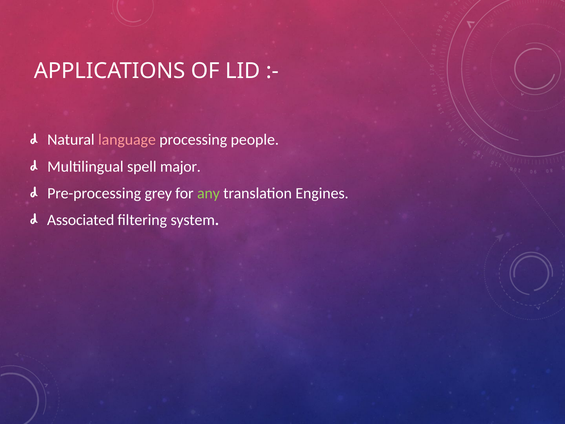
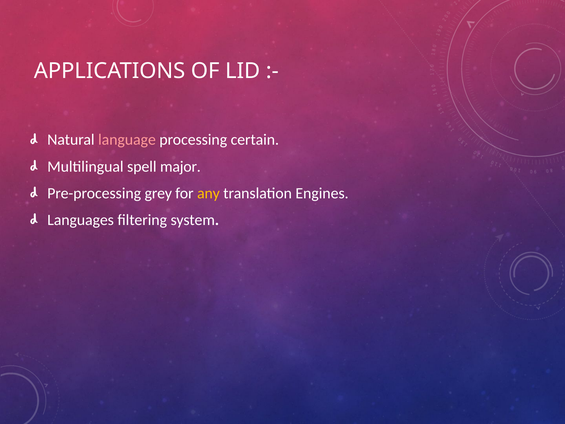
people: people -> certain (255, 140)
any colour: light green -> yellow (208, 193)
Associated: Associated -> Languages (81, 220)
